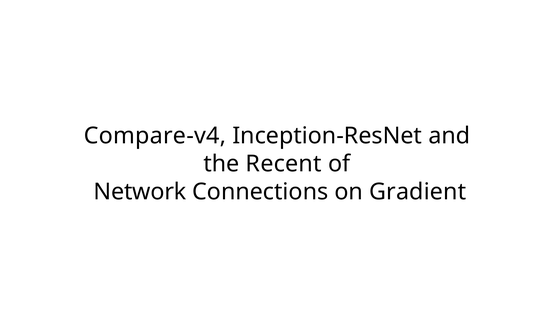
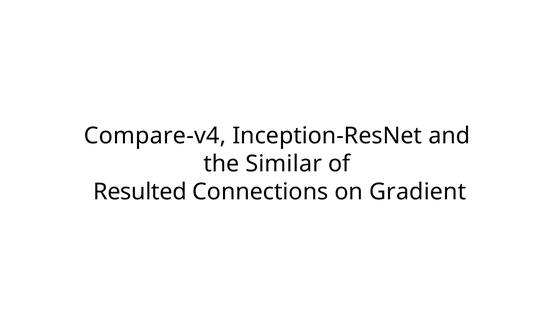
Recent: Recent -> Similar (284, 164)
Network: Network -> Resulted (140, 192)
